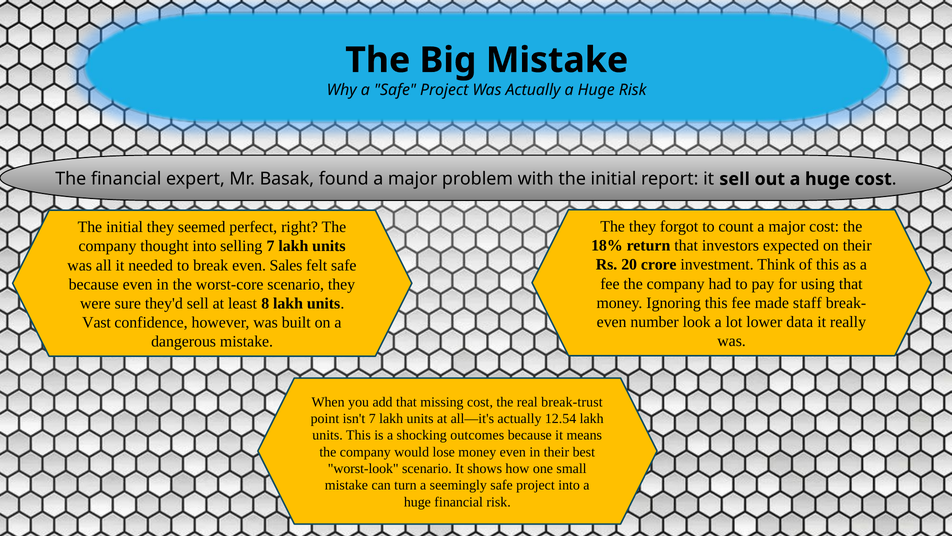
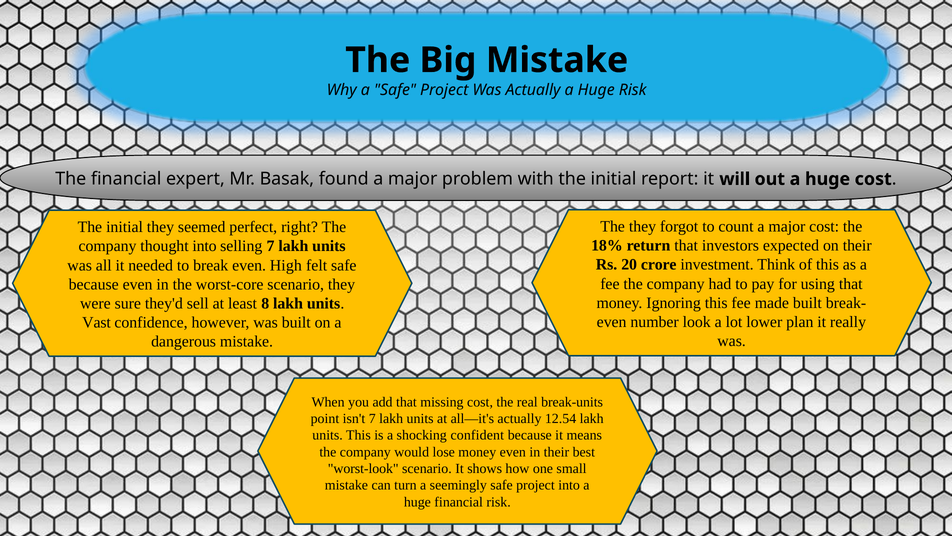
it sell: sell -> will (735, 179)
Sales: Sales -> High (286, 265)
made staff: staff -> built (807, 303)
data: data -> plan (800, 322)
break-trust: break-trust -> break-units (572, 402)
outcomes: outcomes -> confident (477, 435)
